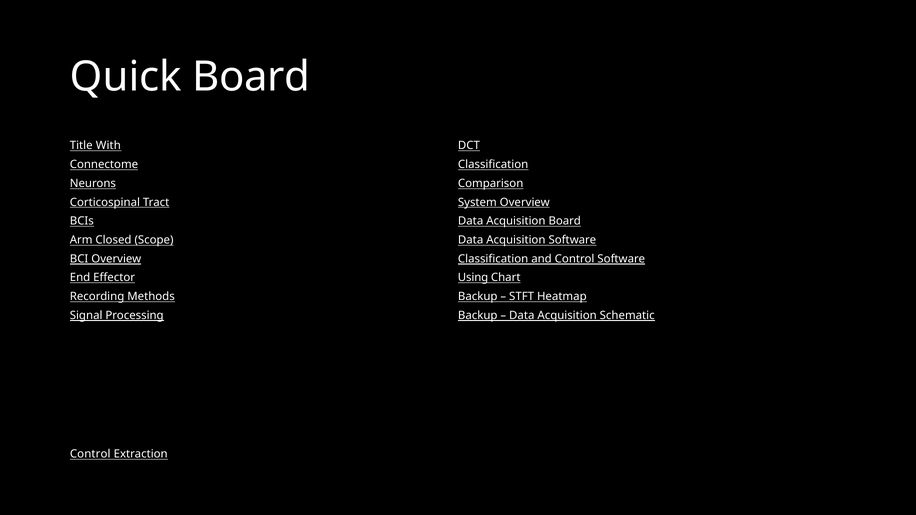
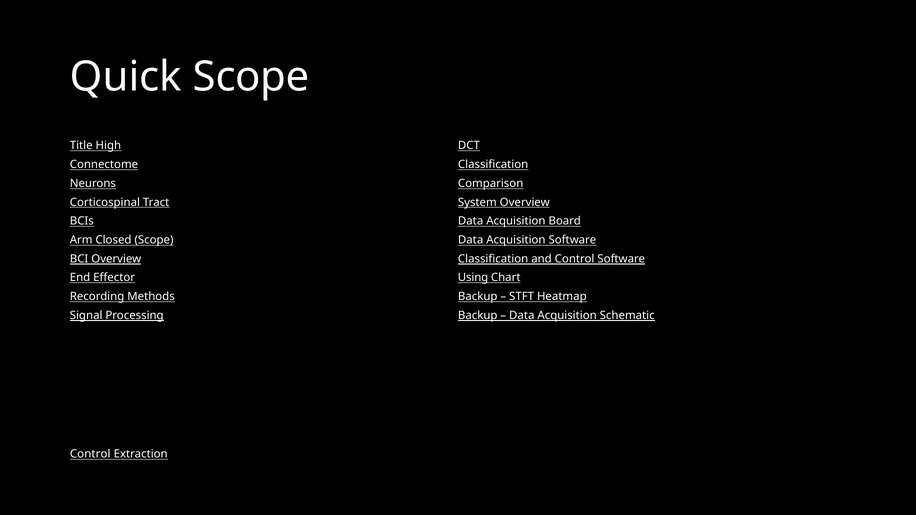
Quick Board: Board -> Scope (251, 77)
With: With -> High (108, 146)
